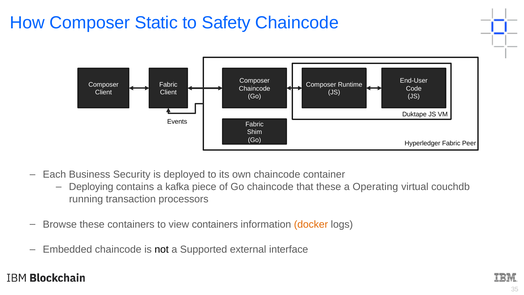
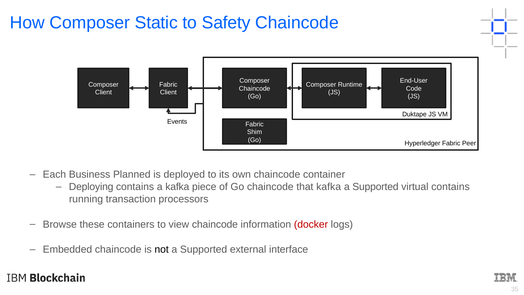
Security: Security -> Planned (132, 174)
that these: these -> kafka (329, 187)
Operating: Operating -> Supported (375, 187)
virtual couchdb: couchdb -> contains (451, 187)
view containers: containers -> chaincode (215, 224)
docker colour: orange -> red (311, 224)
